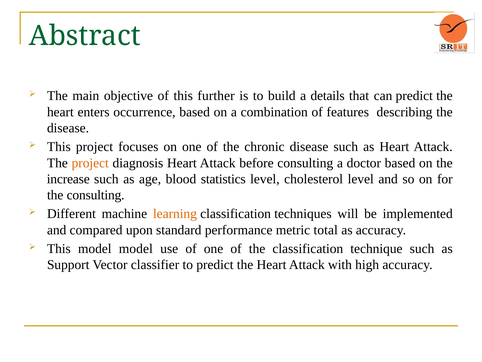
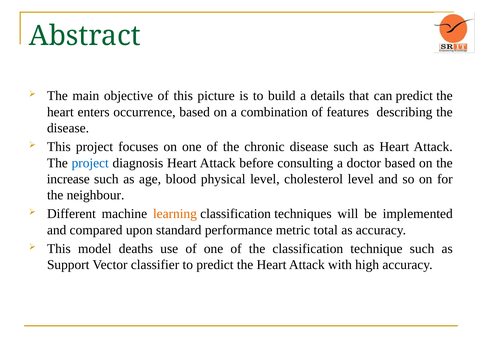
further: further -> picture (216, 96)
project colour: orange -> blue (90, 163)
statistics: statistics -> physical (223, 179)
the consulting: consulting -> neighbour (96, 195)
model model: model -> deaths (136, 248)
